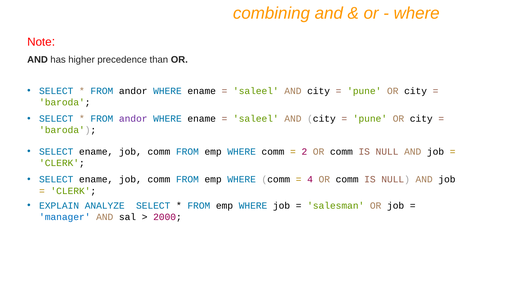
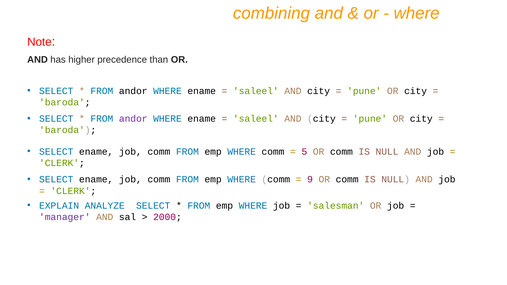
2: 2 -> 5 (304, 152)
4: 4 -> 9 (310, 180)
manager colour: blue -> purple (65, 217)
